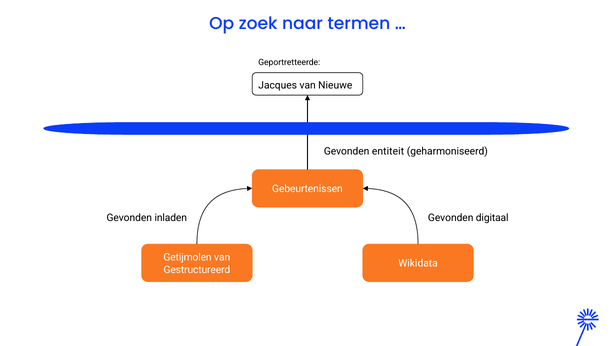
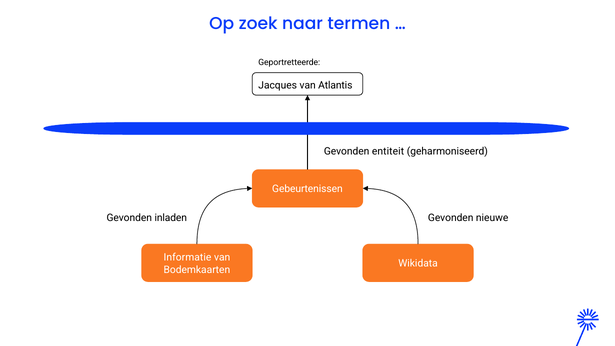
Nieuwe: Nieuwe -> Atlantis (335, 86)
digitaal: digitaal -> nieuwe (492, 218)
Getijmolen: Getijmolen -> Informatie (187, 257)
Gestructureerd: Gestructureerd -> Bodemkaarten (197, 270)
